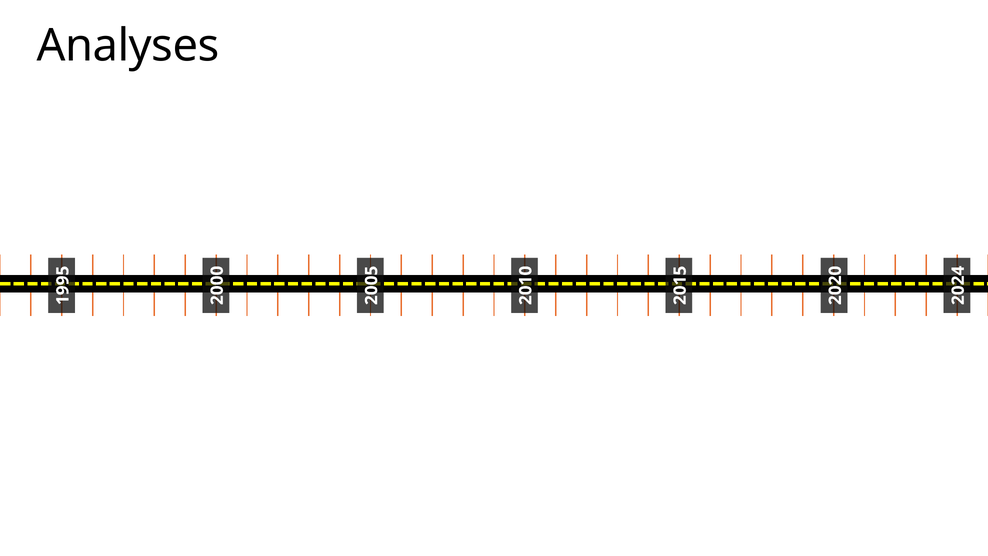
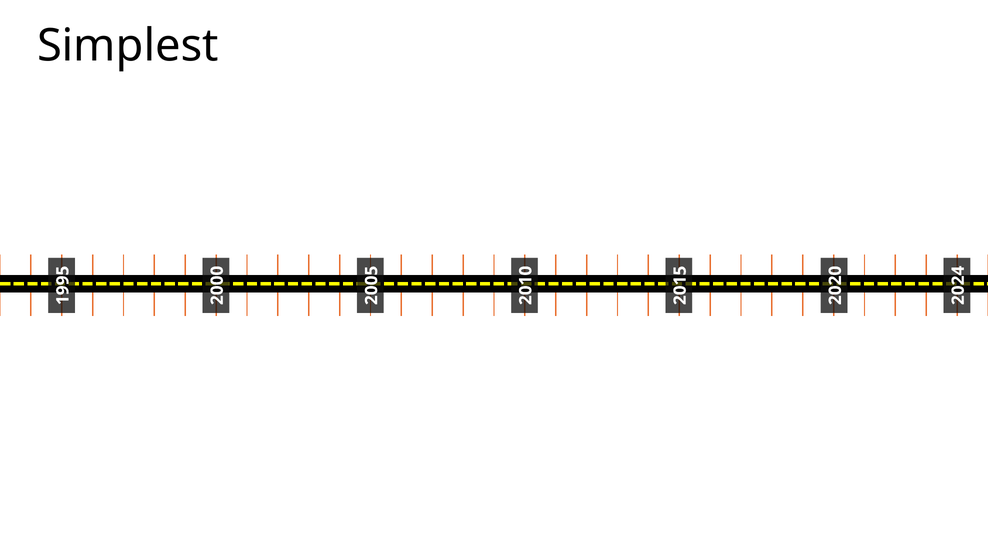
Analyses: Analyses -> Simplest (128, 46)
